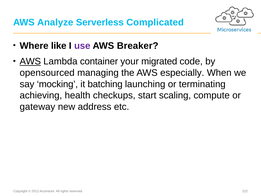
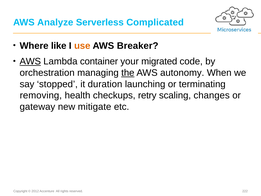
use colour: purple -> orange (82, 46)
opensourced: opensourced -> orchestration (47, 73)
the underline: none -> present (128, 73)
especially: especially -> autonomy (182, 73)
mocking: mocking -> stopped (57, 84)
batching: batching -> duration (105, 84)
achieving: achieving -> removing (41, 95)
start: start -> retry (147, 95)
compute: compute -> changes (212, 95)
address: address -> mitigate (95, 107)
